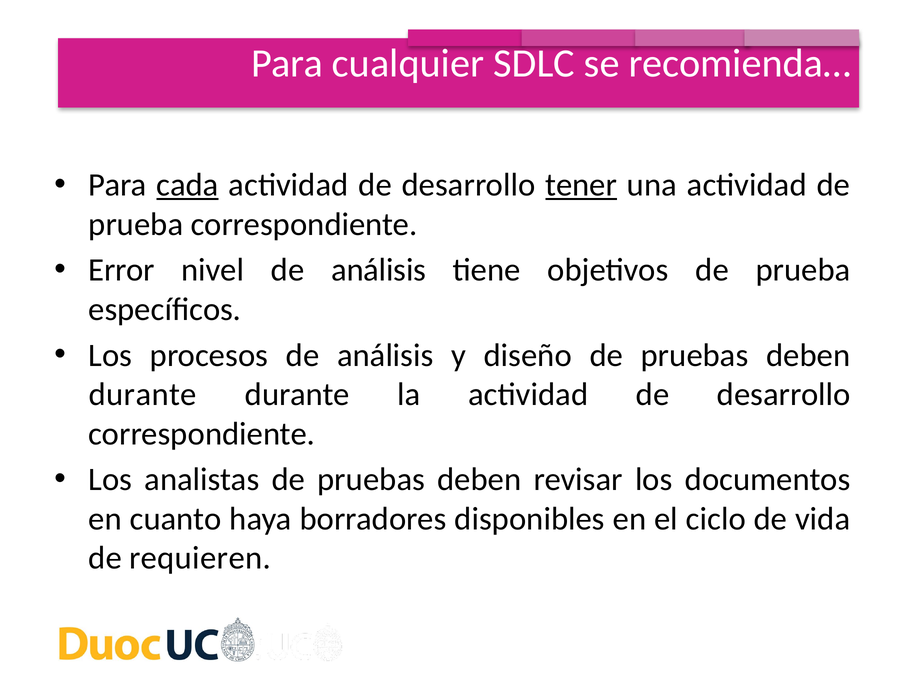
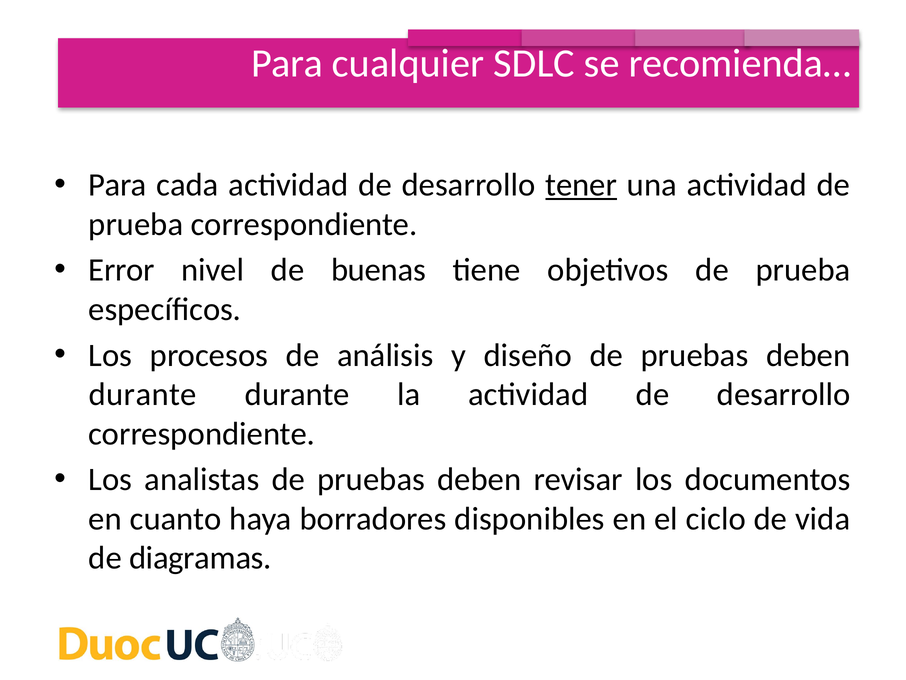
cada underline: present -> none (188, 185)
nivel de análisis: análisis -> buenas (379, 270)
requieren: requieren -> diagramas (200, 558)
